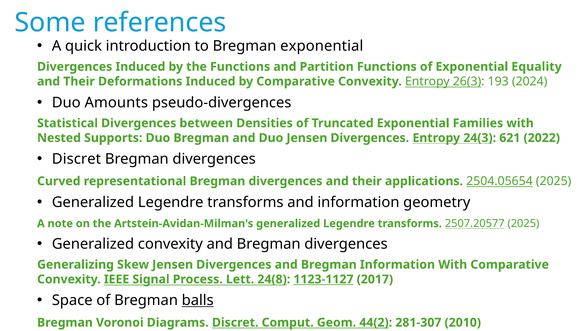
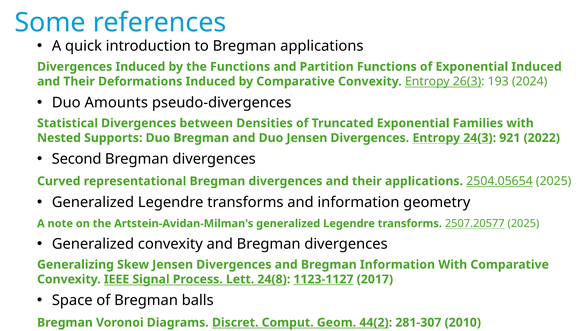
Bregman exponential: exponential -> applications (322, 46)
Exponential Equality: Equality -> Induced (537, 67)
621: 621 -> 921 (510, 138)
Discret: Discret -> Second (77, 159)
balls underline: present -> none (198, 300)
